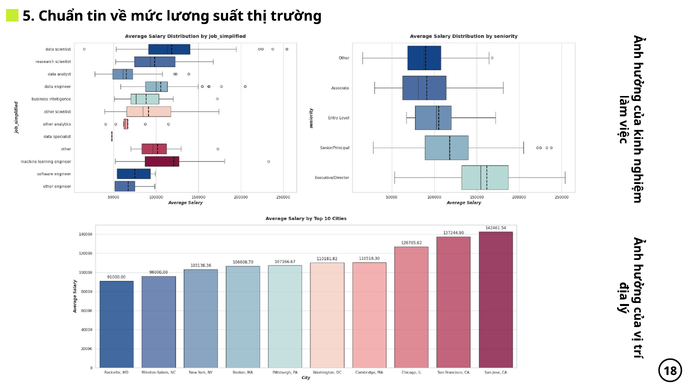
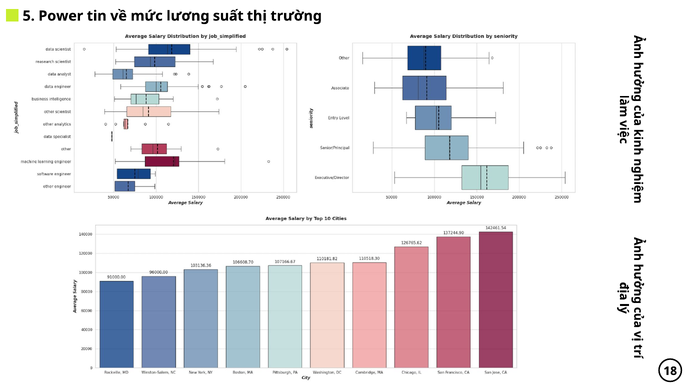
Chuẩn: Chuẩn -> Power (61, 16)
